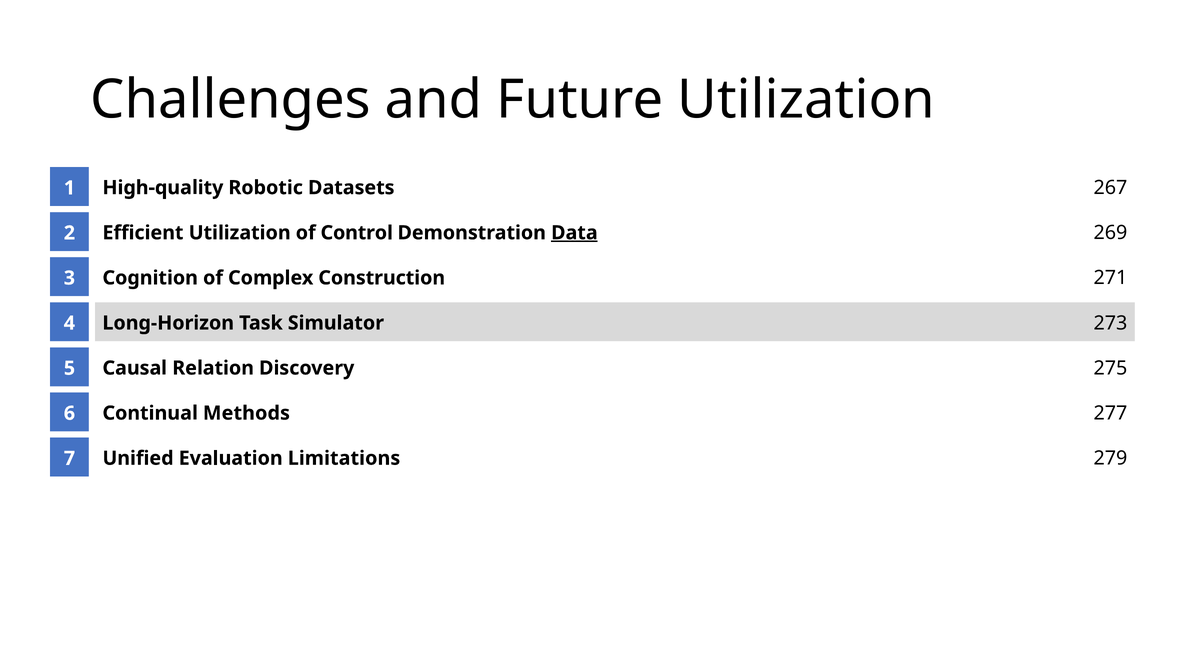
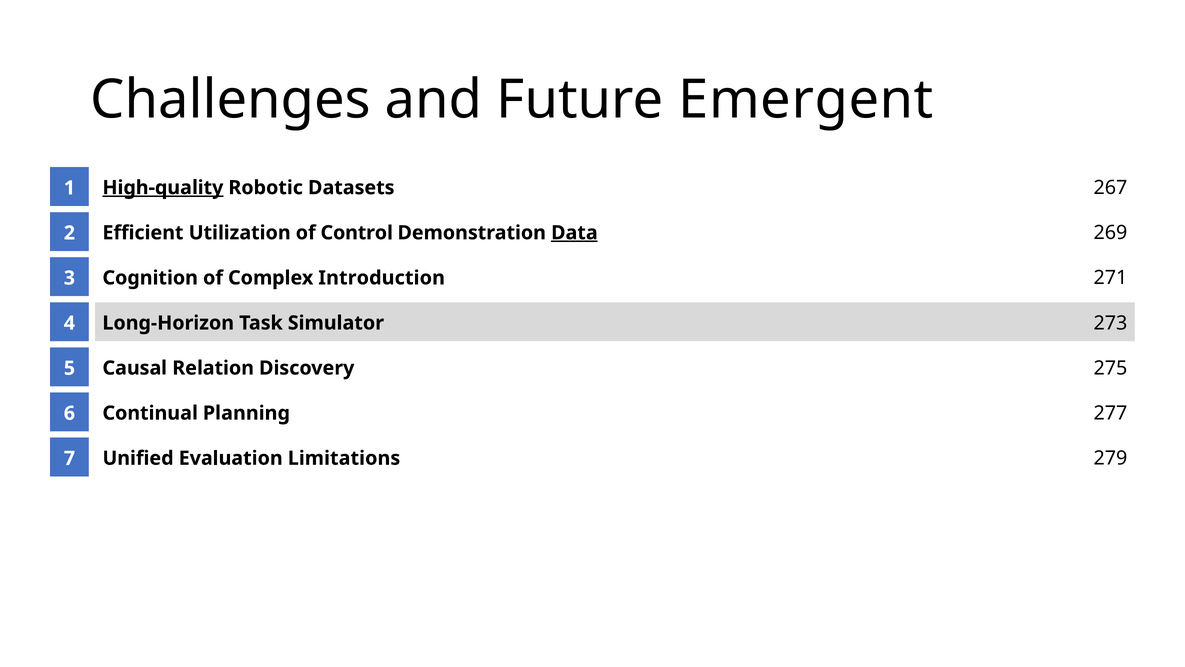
Future Utilization: Utilization -> Emergent (806, 100)
High-quality underline: none -> present (163, 188)
Construction: Construction -> Introduction (382, 278)
Methods: Methods -> Planning (246, 413)
